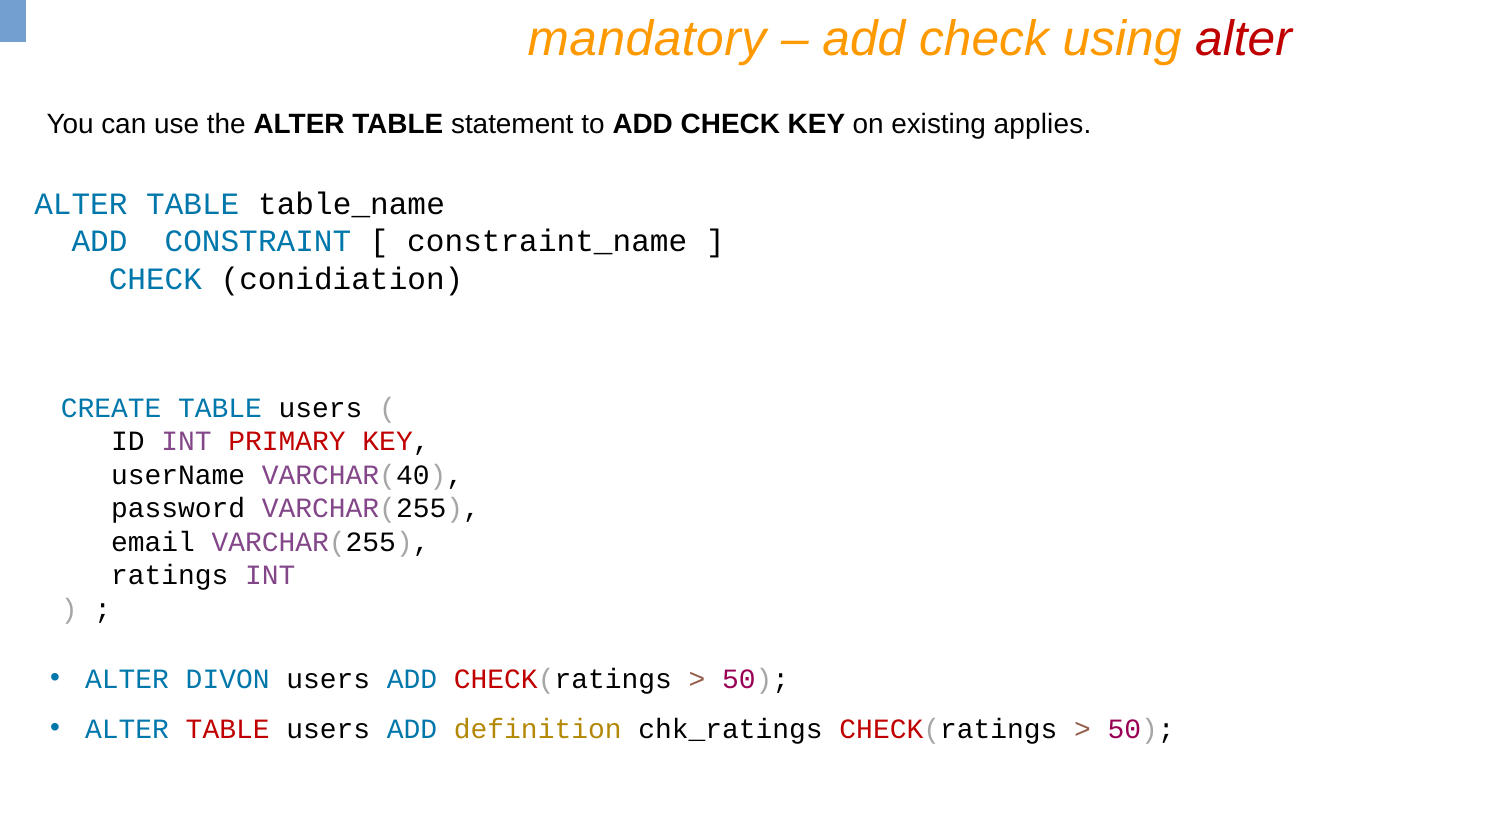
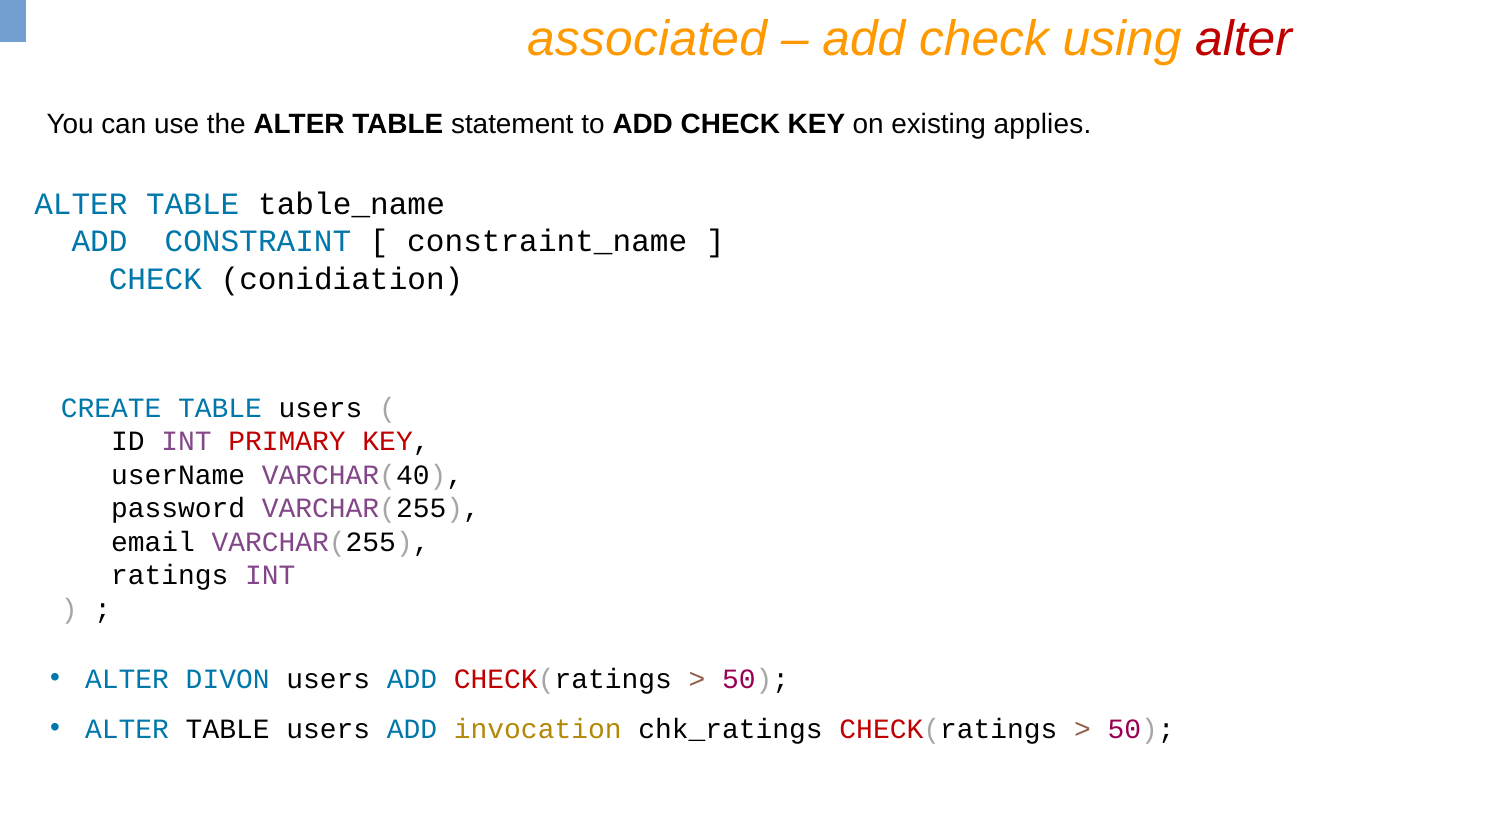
mandatory: mandatory -> associated (647, 39)
TABLE colour: red -> black (228, 729)
definition: definition -> invocation (538, 729)
